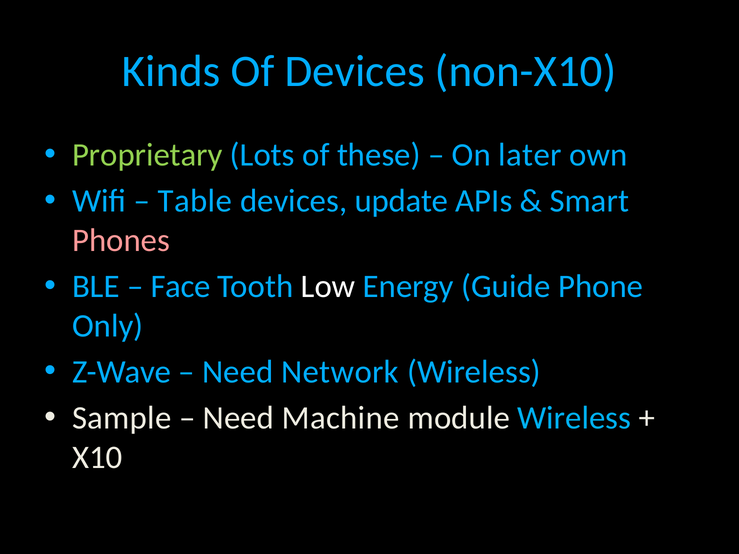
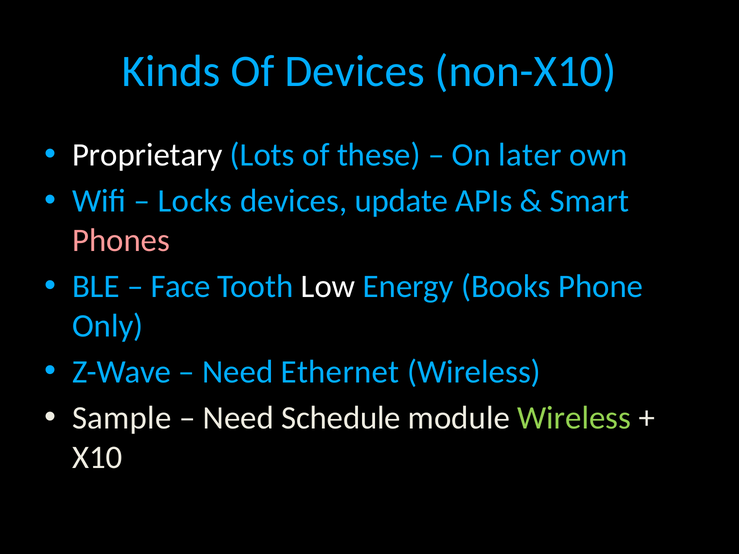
Proprietary colour: light green -> white (147, 155)
Table: Table -> Locks (195, 201)
Guide: Guide -> Books (506, 287)
Network: Network -> Ethernet (340, 372)
Machine: Machine -> Schedule (341, 418)
Wireless colour: light blue -> light green (574, 418)
